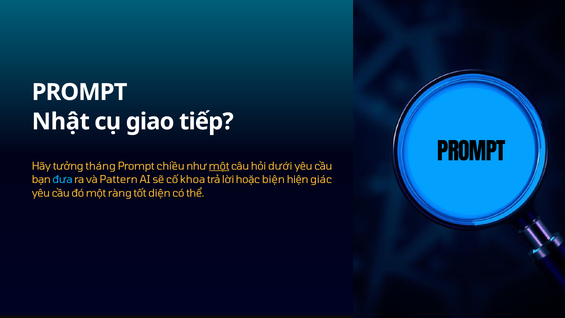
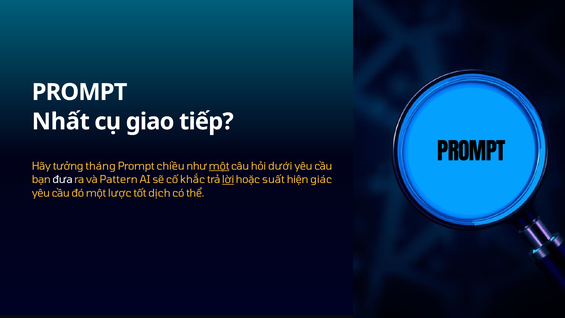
Nhật: Nhật -> Nhất (61, 122)
đưa colour: light blue -> white (63, 180)
khoa: khoa -> khắc (193, 180)
lời underline: none -> present (228, 180)
biện: biện -> suất (273, 180)
ràng: ràng -> lược (120, 193)
diện: diện -> dịch (159, 193)
